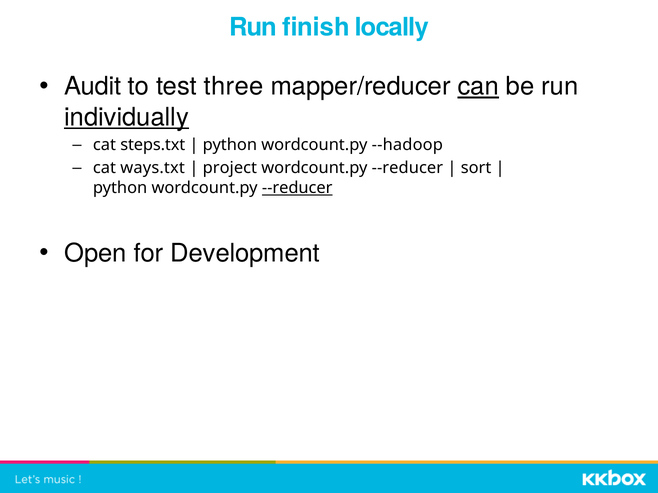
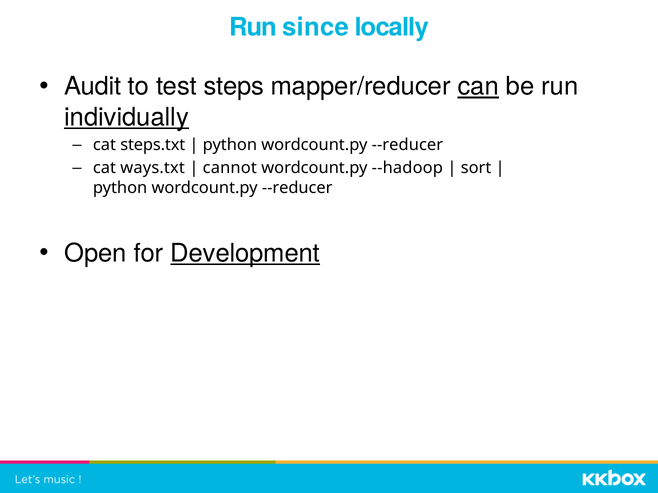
finish: finish -> since (316, 28)
three: three -> steps (234, 87)
--hadoop: --hadoop -> --reducer (407, 145)
project: project -> cannot (230, 168)
--reducer: --reducer -> --hadoop (407, 168)
--reducer underline: present -> none (297, 188)
Development underline: none -> present (245, 253)
